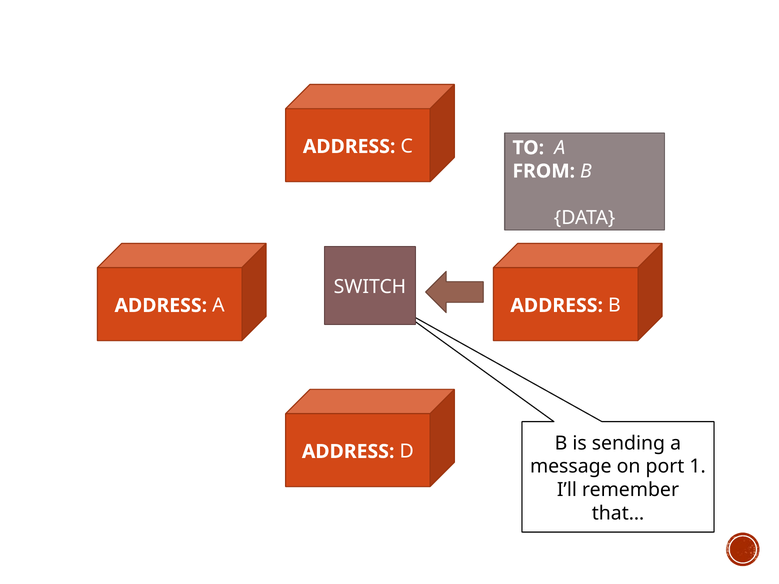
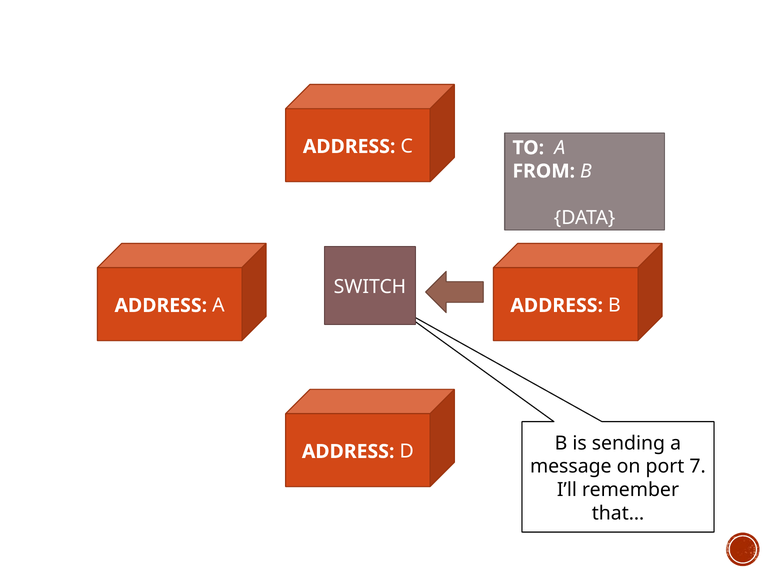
1: 1 -> 7 (698, 467)
